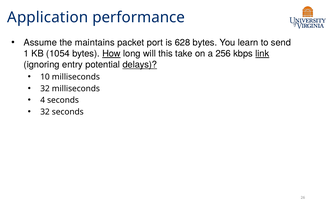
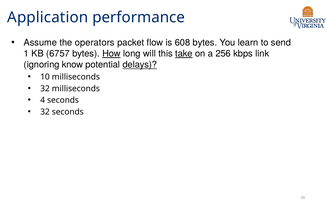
maintains: maintains -> operators (95, 43)
port: port -> flow (155, 43)
628: 628 -> 608 (183, 43)
1054: 1054 -> 6757 (58, 54)
take underline: none -> present (184, 54)
link underline: present -> none (262, 54)
entry: entry -> know (73, 65)
